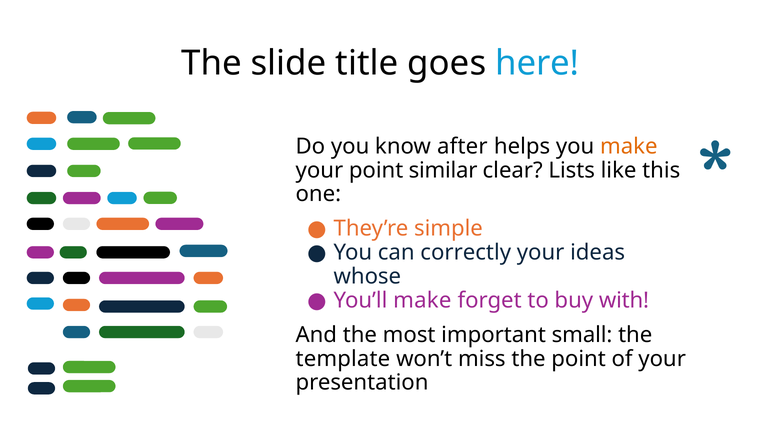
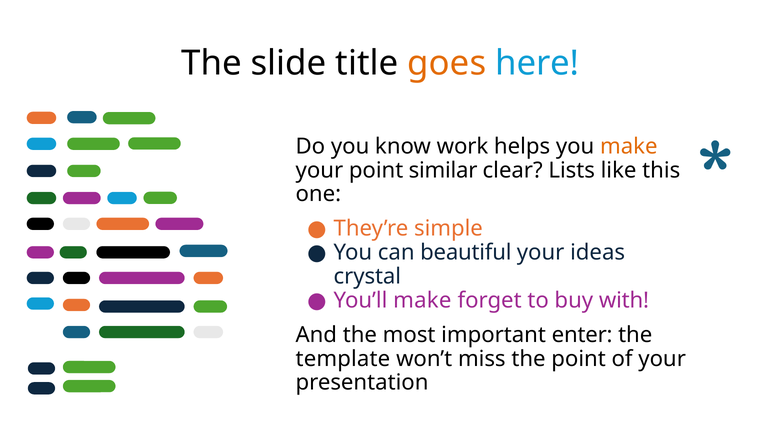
goes colour: black -> orange (447, 63)
after: after -> work (462, 147)
correctly: correctly -> beautiful (466, 253)
whose: whose -> crystal (367, 277)
small: small -> enter (582, 335)
